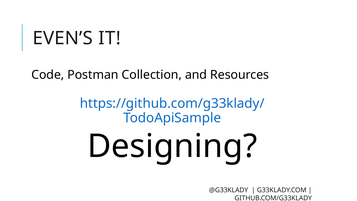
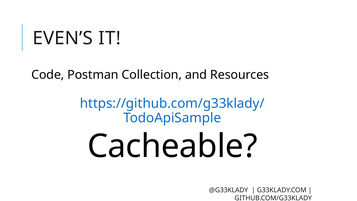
Designing: Designing -> Cacheable (172, 146)
